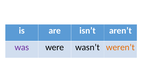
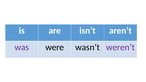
weren’t colour: orange -> purple (120, 47)
